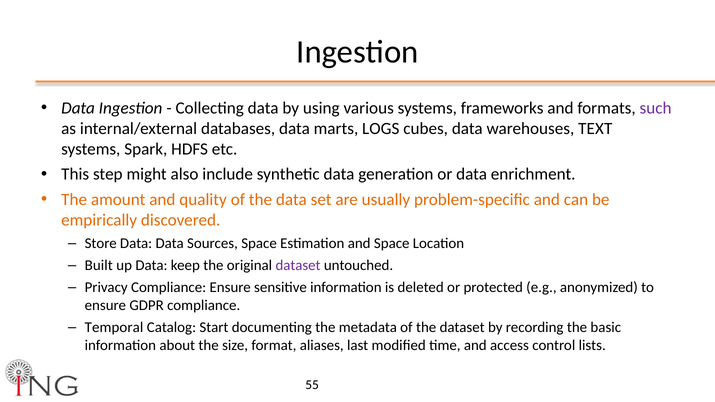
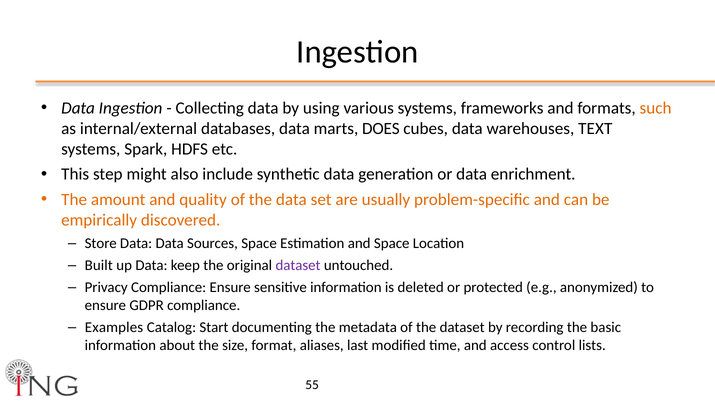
such colour: purple -> orange (656, 108)
LOGS: LOGS -> DOES (381, 129)
Temporal: Temporal -> Examples (114, 328)
